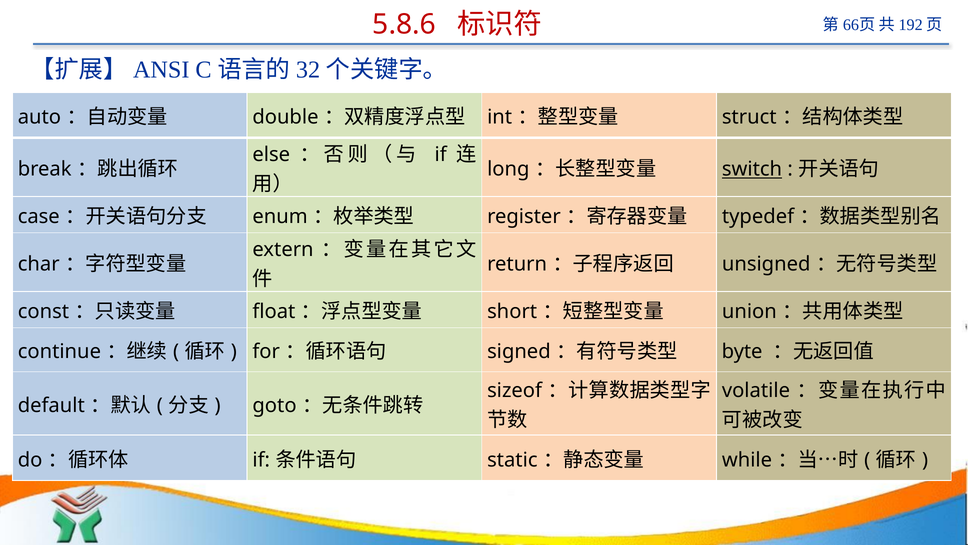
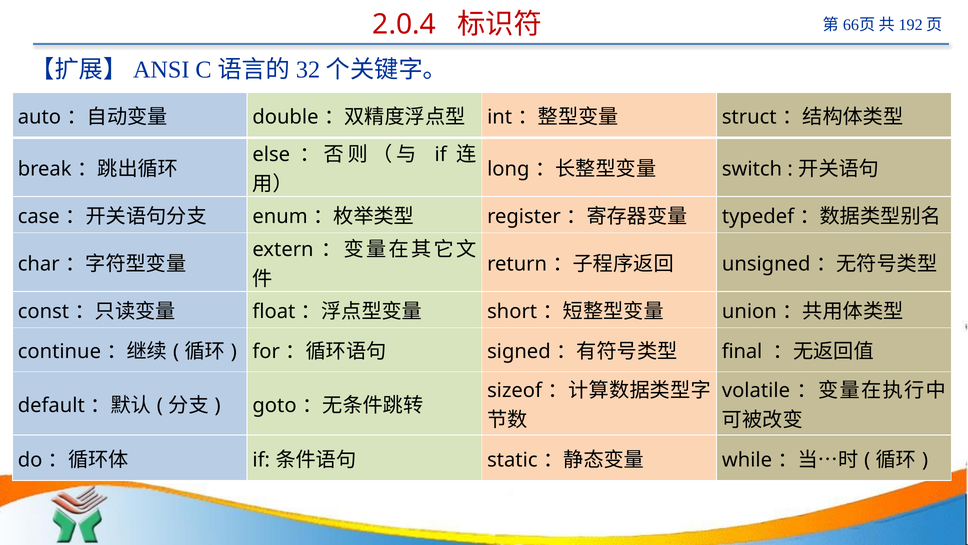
5.8.6: 5.8.6 -> 2.0.4 (404, 24)
switch underline: present -> none (752, 169)
byte: byte -> final (742, 352)
